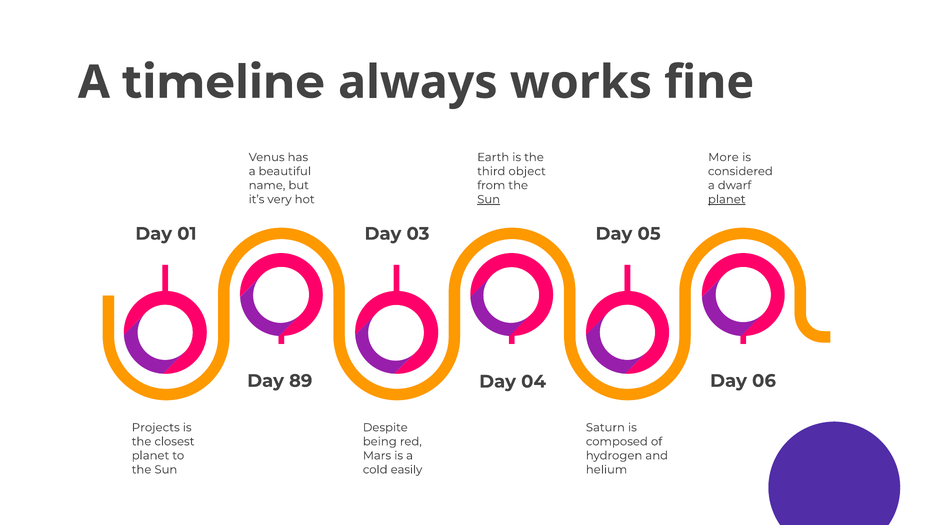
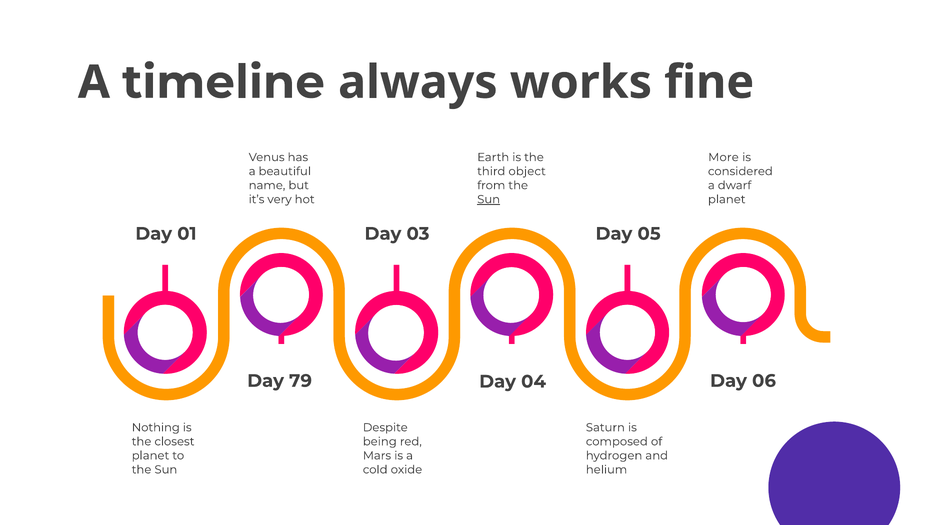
planet underline: present -> none (727, 199)
89: 89 -> 79 (301, 381)
Projects: Projects -> Nothing (156, 427)
easily: easily -> oxide (406, 469)
